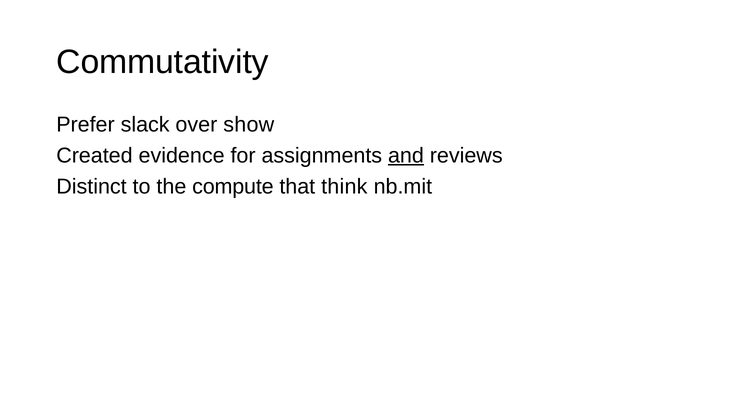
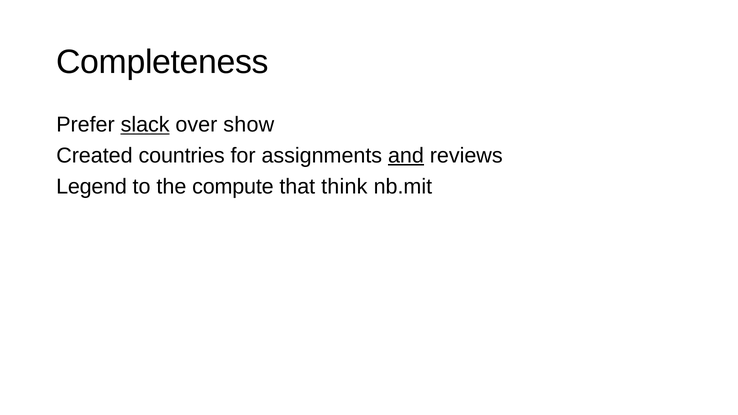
Commutativity: Commutativity -> Completeness (163, 62)
slack underline: none -> present (145, 125)
evidence: evidence -> countries (182, 156)
Distinct: Distinct -> Legend (92, 187)
